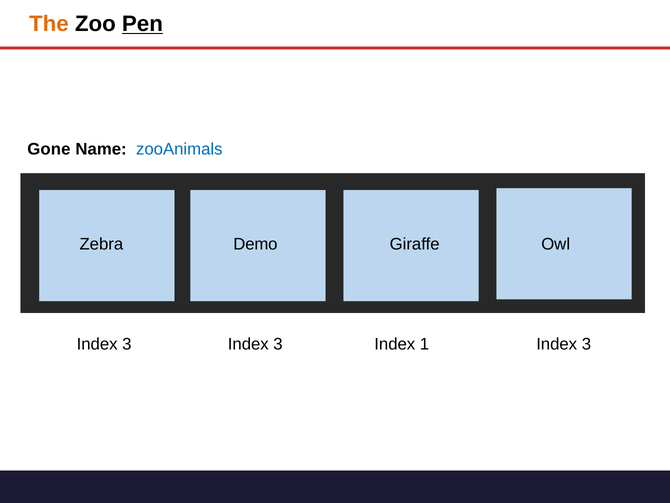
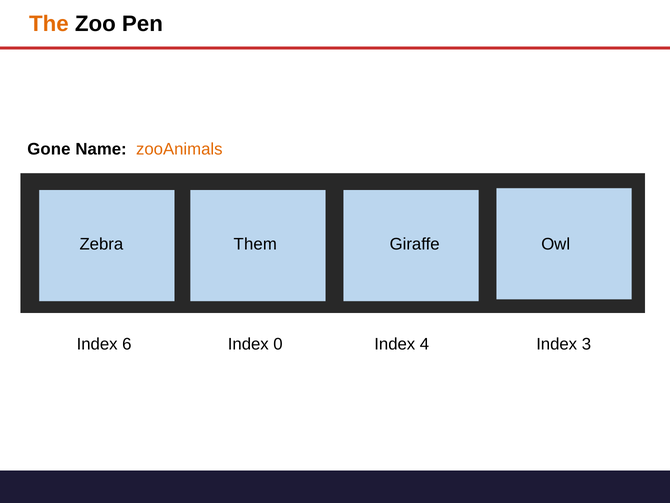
Pen underline: present -> none (142, 24)
zooAnimals colour: blue -> orange (179, 149)
Demo: Demo -> Them (255, 244)
3: 3 -> 6 (127, 344)
3: 3 -> 0 (278, 344)
1: 1 -> 4 (424, 344)
